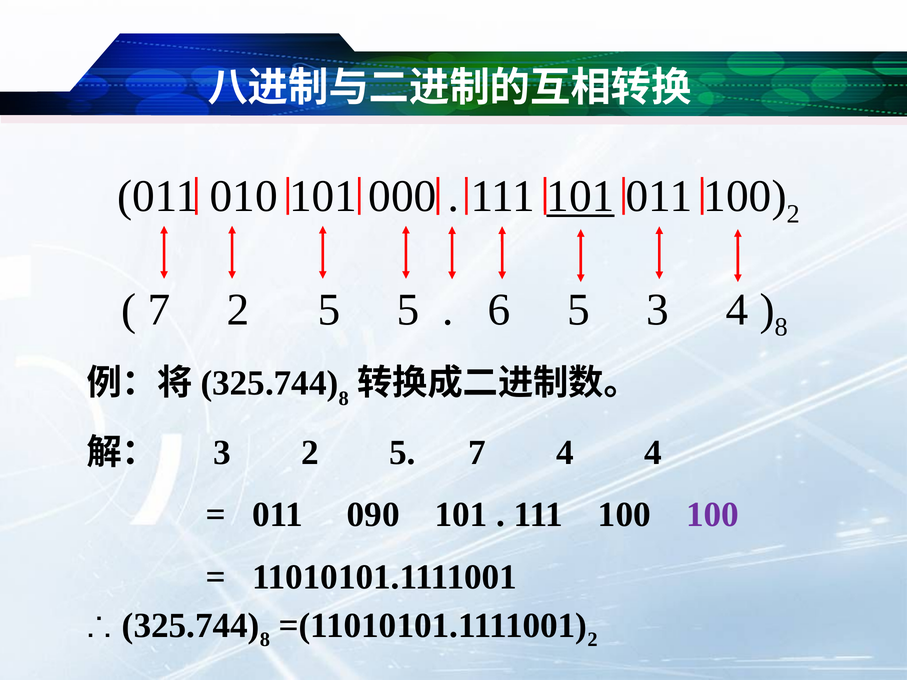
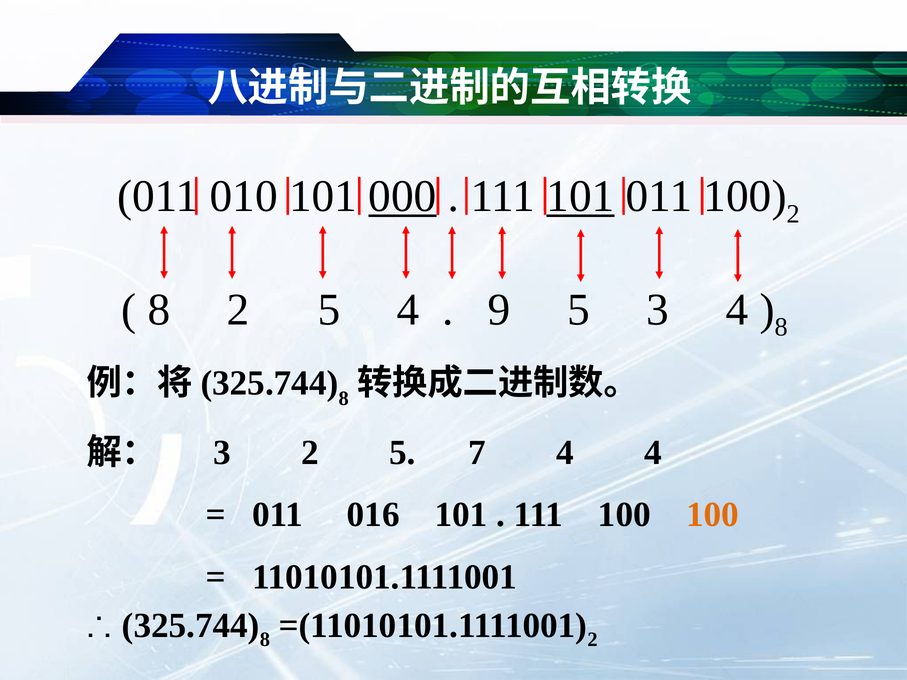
000 underline: none -> present (403, 196)
7: 7 -> 8 (159, 310)
5 5: 5 -> 4 (408, 310)
6: 6 -> 9 (499, 310)
090: 090 -> 016 (373, 515)
100 colour: purple -> orange (712, 515)
